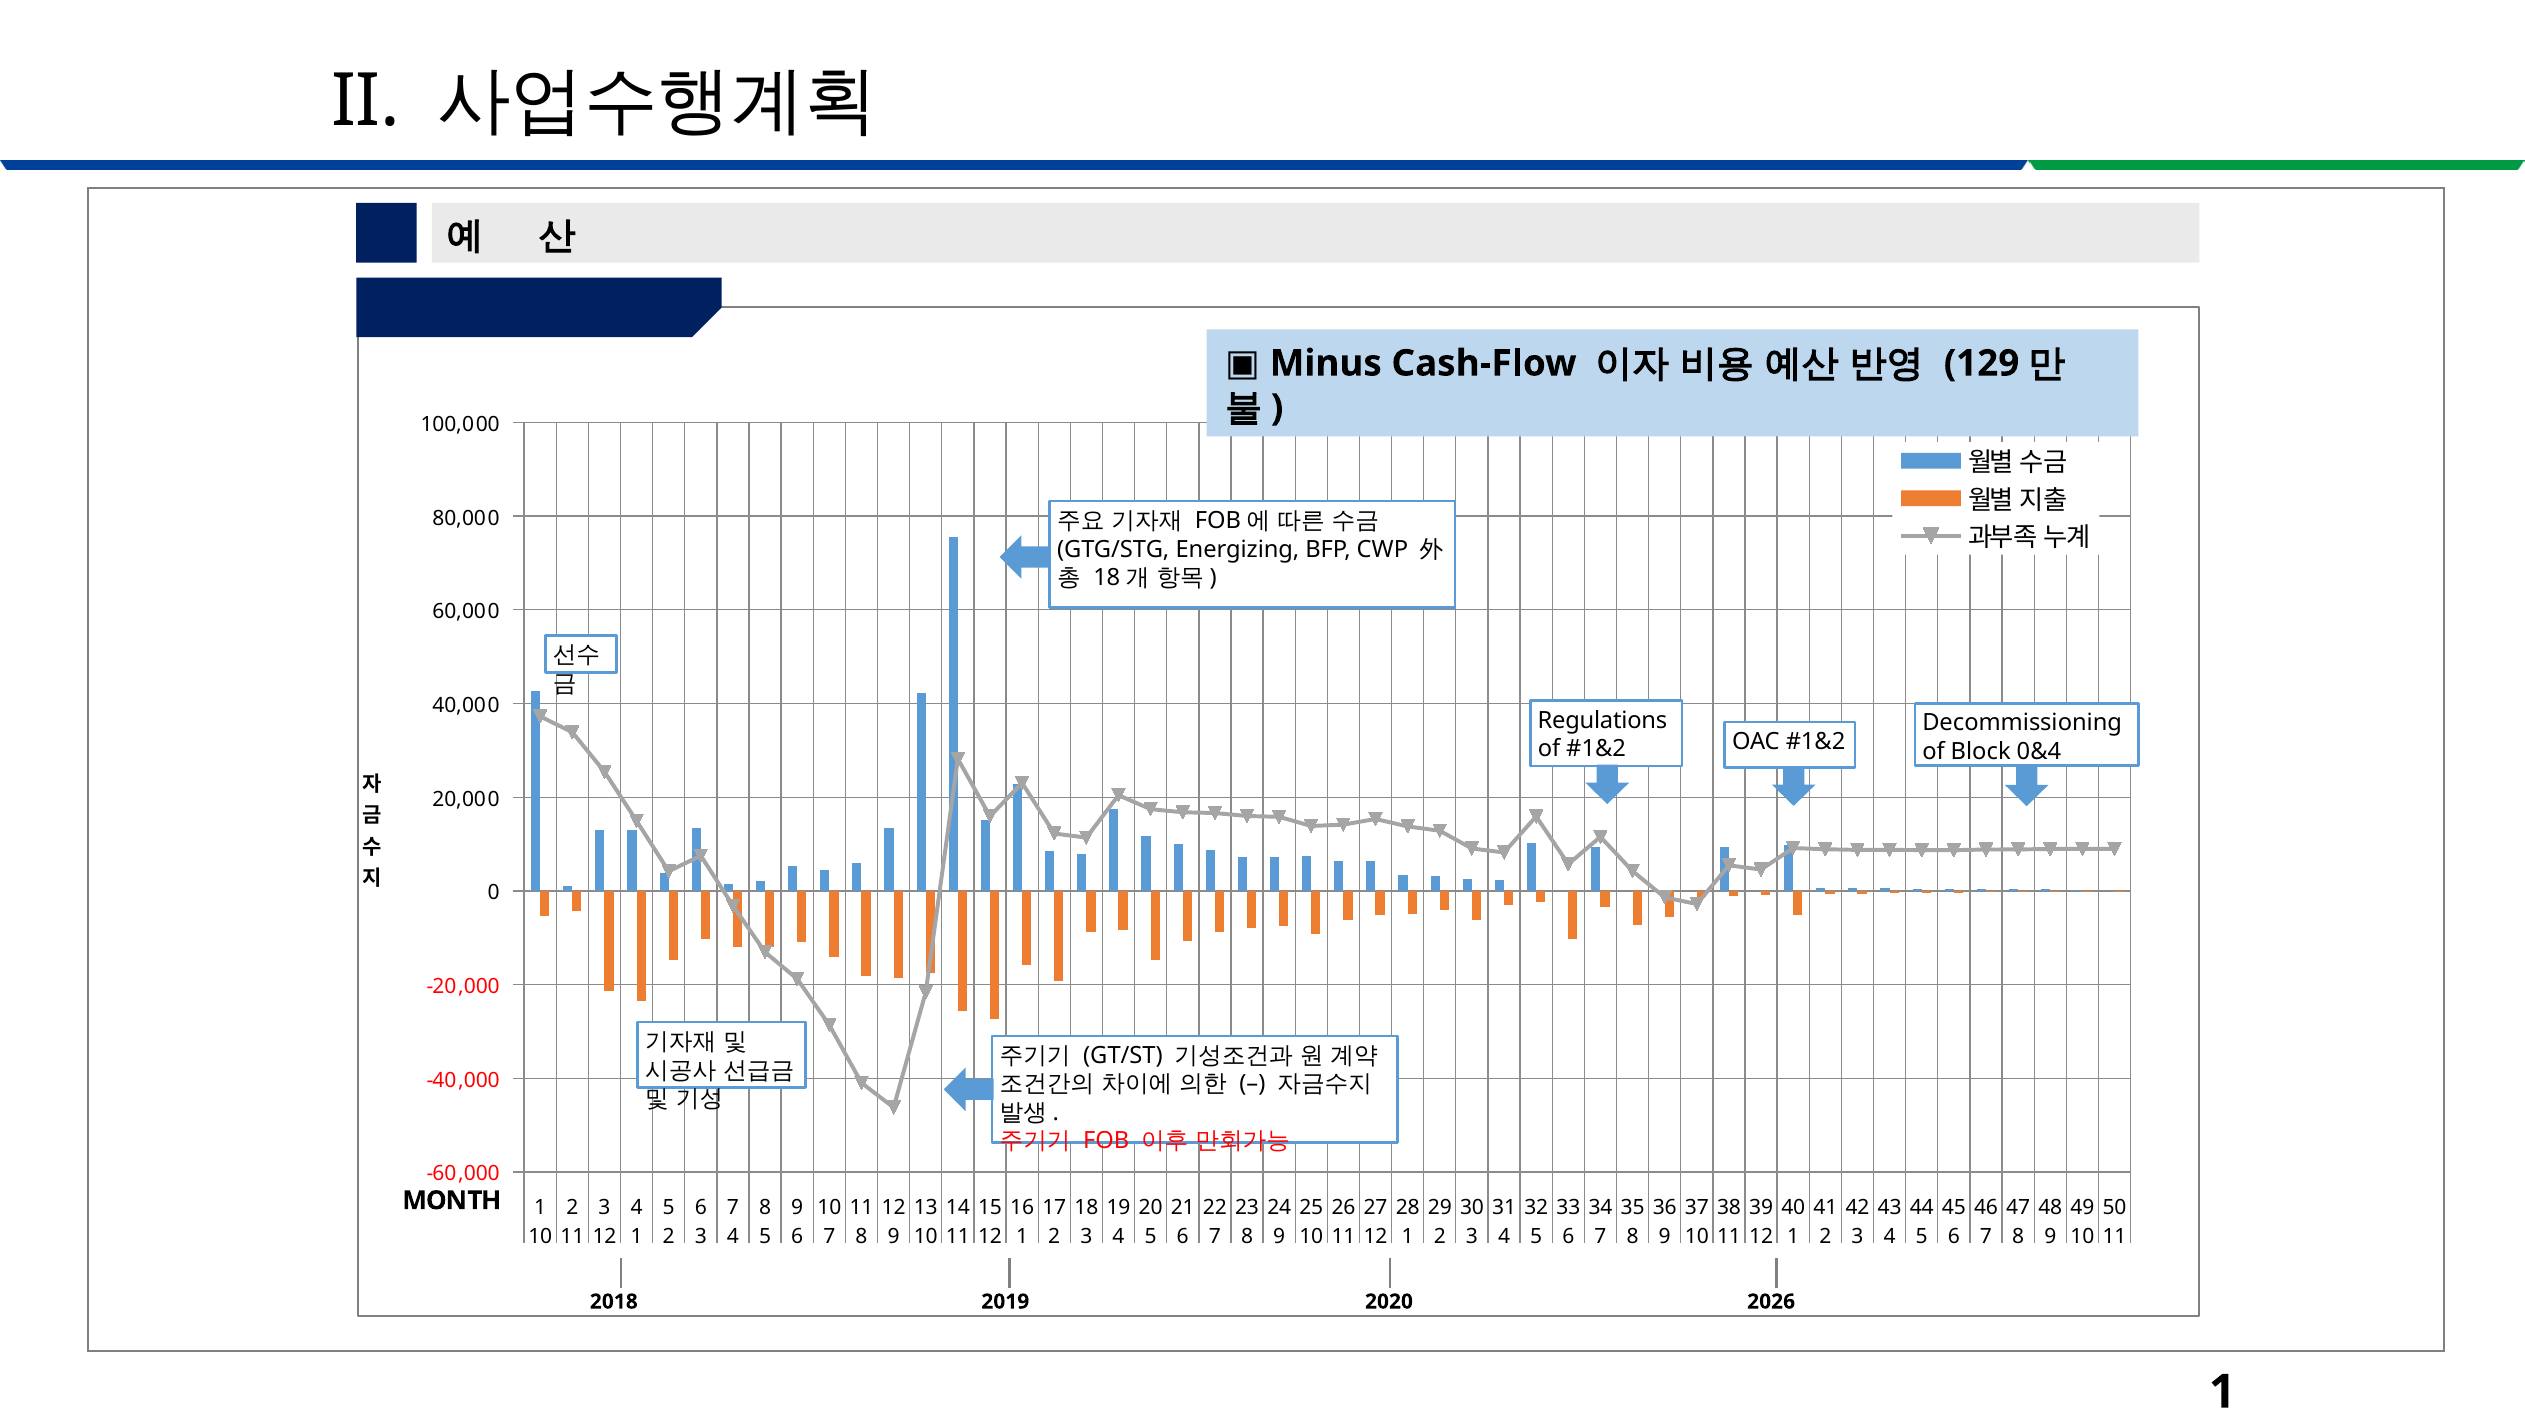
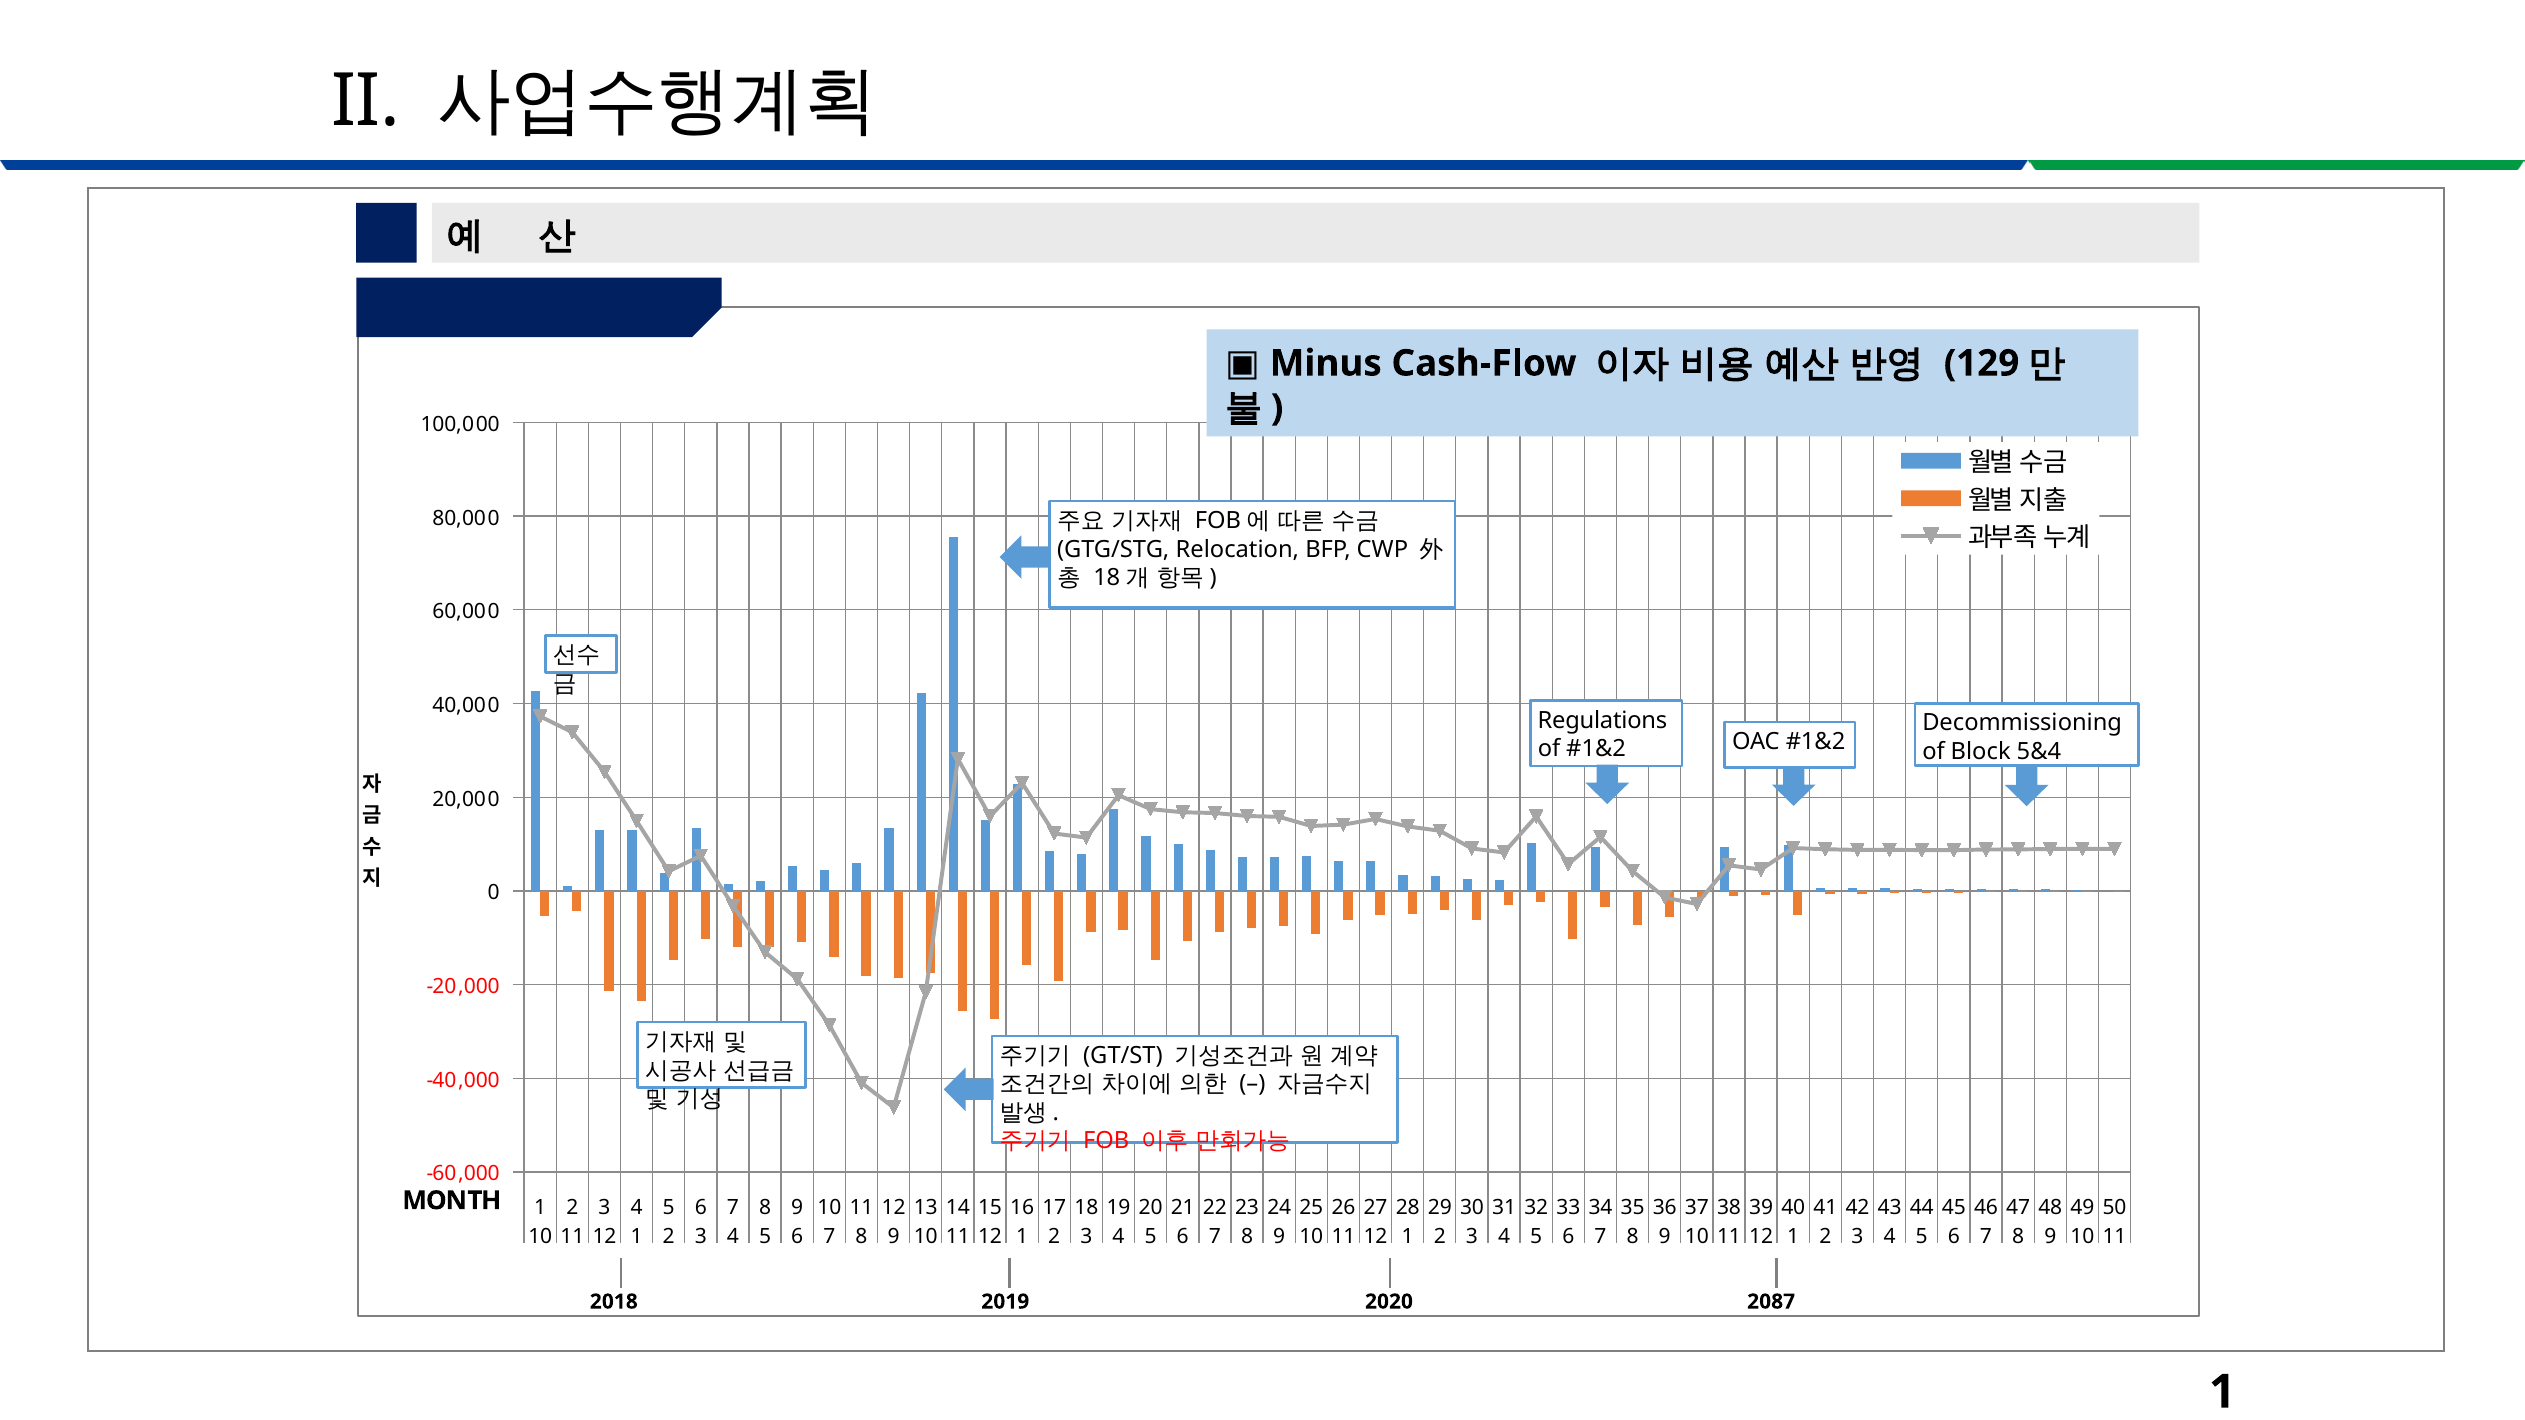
Energizing: Energizing -> Relocation (1237, 549)
0&4: 0&4 -> 5&4 (2039, 752)
2026: 2026 -> 2087 (1771, 1302)
